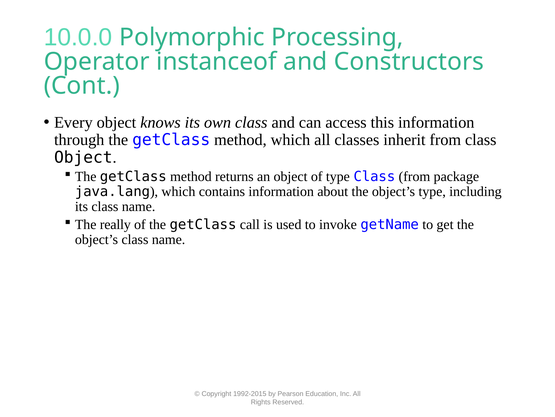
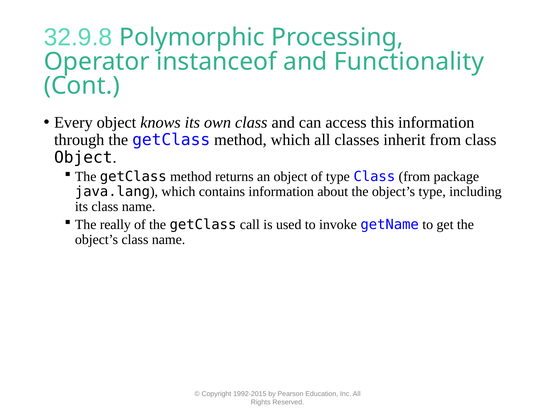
10.0.0: 10.0.0 -> 32.9.8 (78, 37)
Constructors: Constructors -> Functionality (409, 61)
